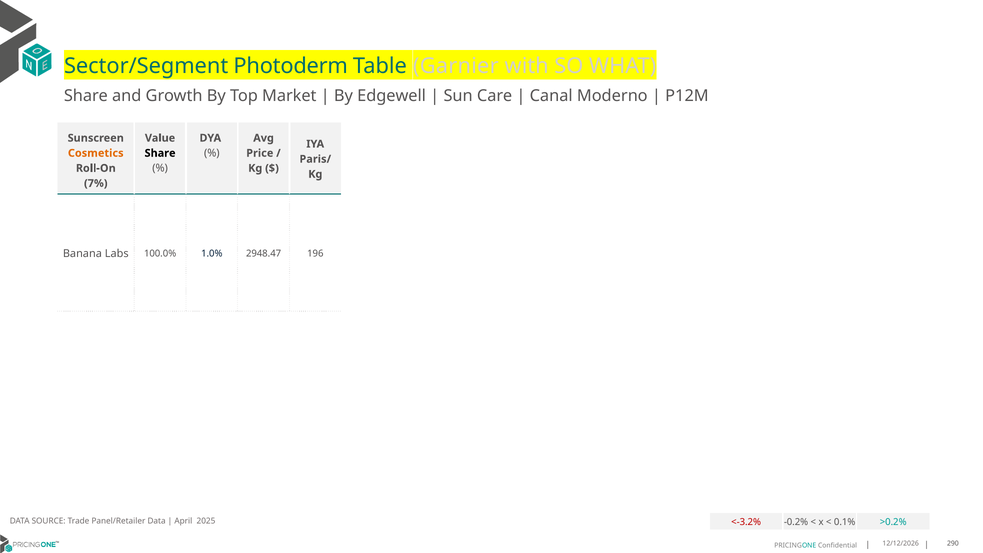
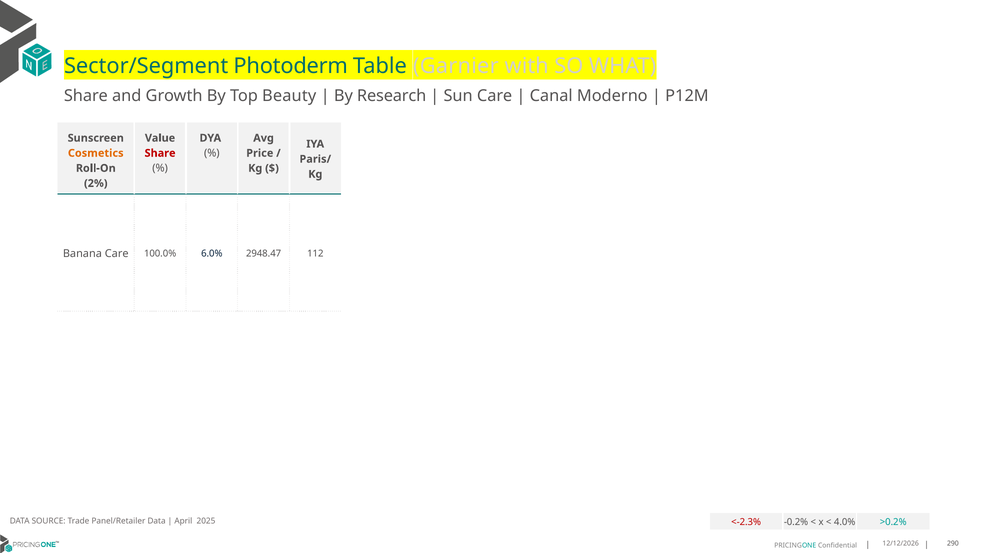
Market: Market -> Beauty (289, 96)
Edgewell: Edgewell -> Research (392, 96)
Share colour: black -> red (160, 153)
7%: 7% -> 2% (96, 183)
Banana Labs: Labs -> Care (117, 254)
1.0%: 1.0% -> 6.0% (212, 253)
196: 196 -> 112 (315, 253)
<-3.2%: <-3.2% -> <-2.3% (746, 522)
0.1%: 0.1% -> 4.0% (845, 522)
